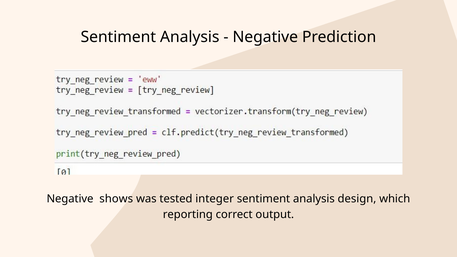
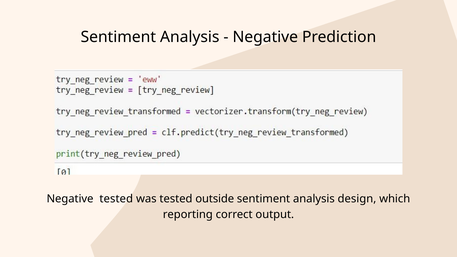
Negative shows: shows -> tested (116, 199)
integer: integer -> outside (215, 199)
